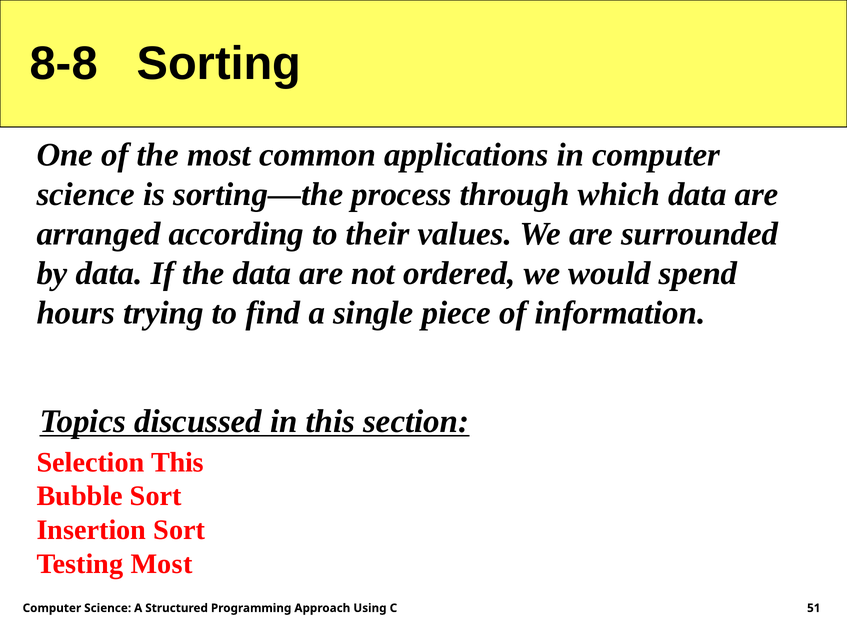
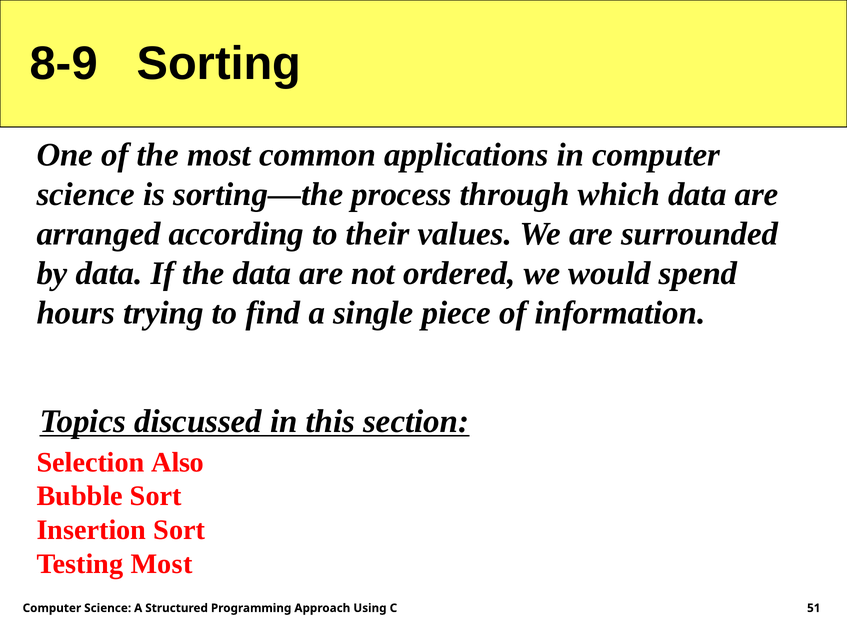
8-8: 8-8 -> 8-9 (64, 64)
Selection This: This -> Also (178, 462)
